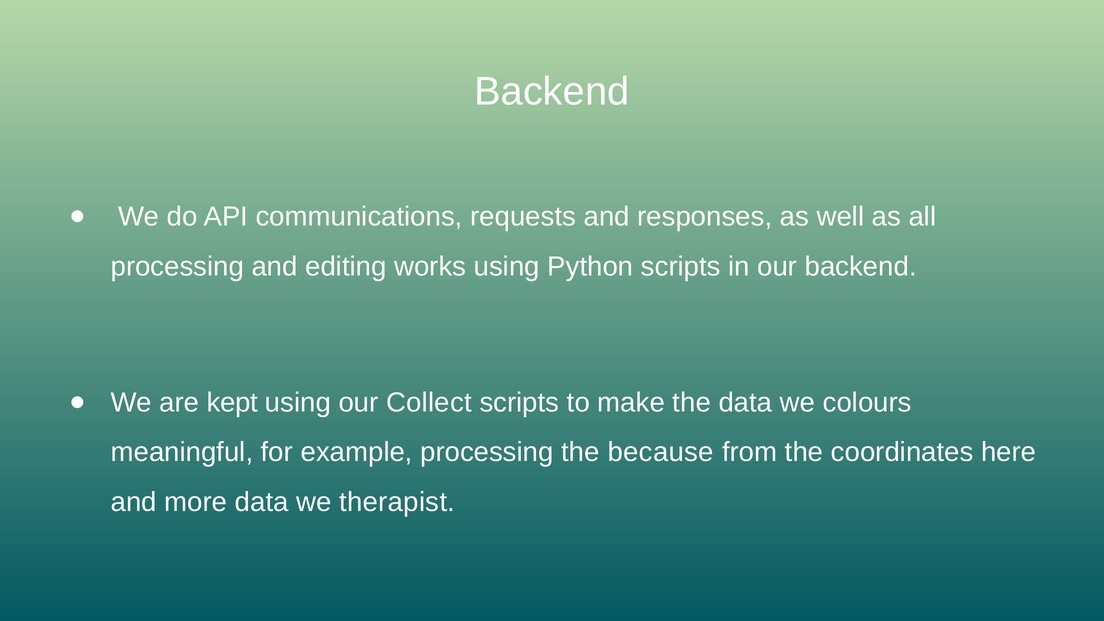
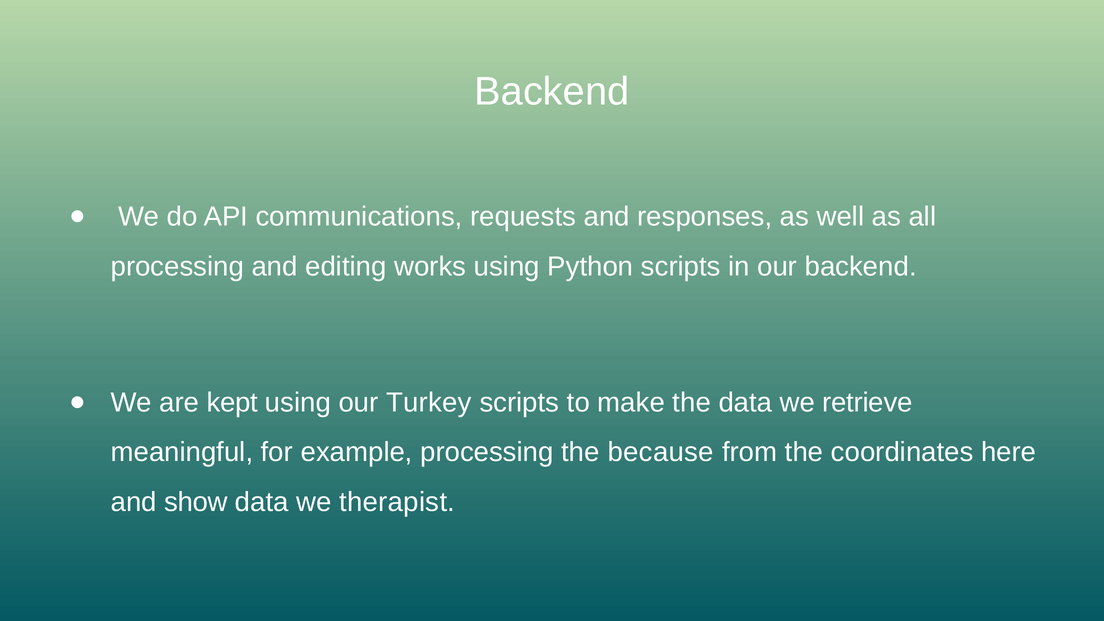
Collect: Collect -> Turkey (429, 403)
colours: colours -> retrieve (867, 403)
more: more -> show (196, 502)
